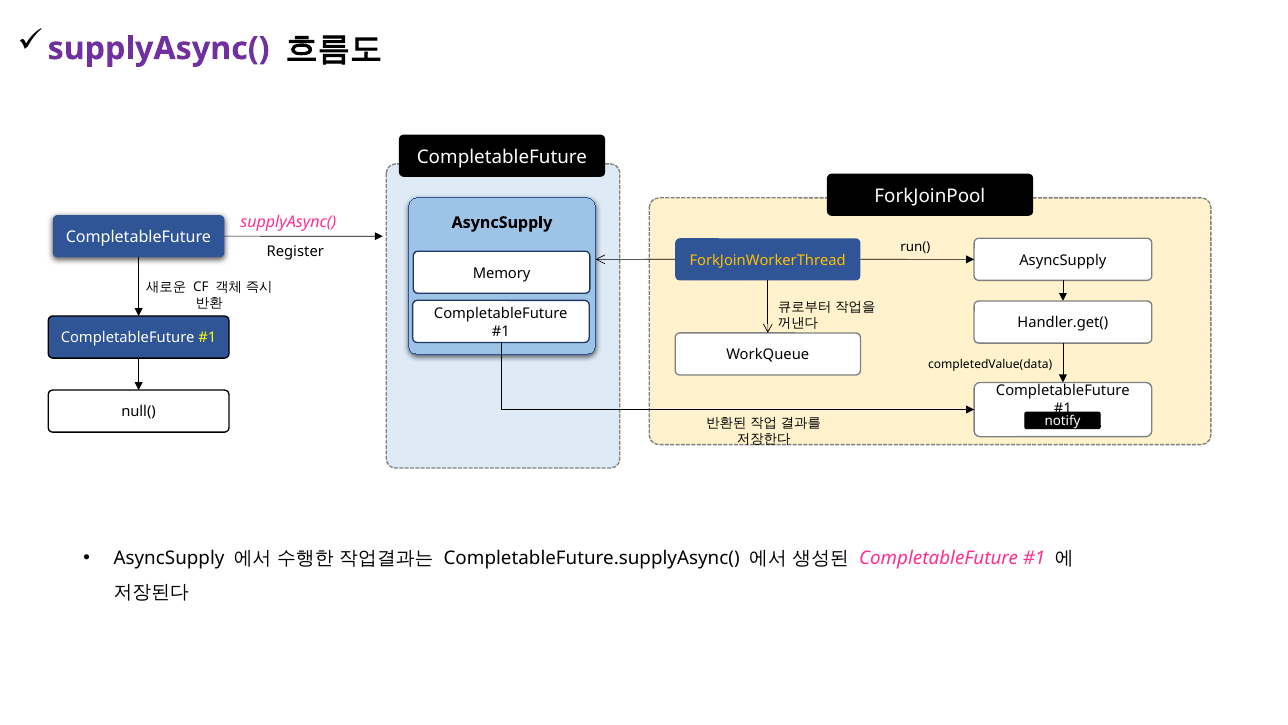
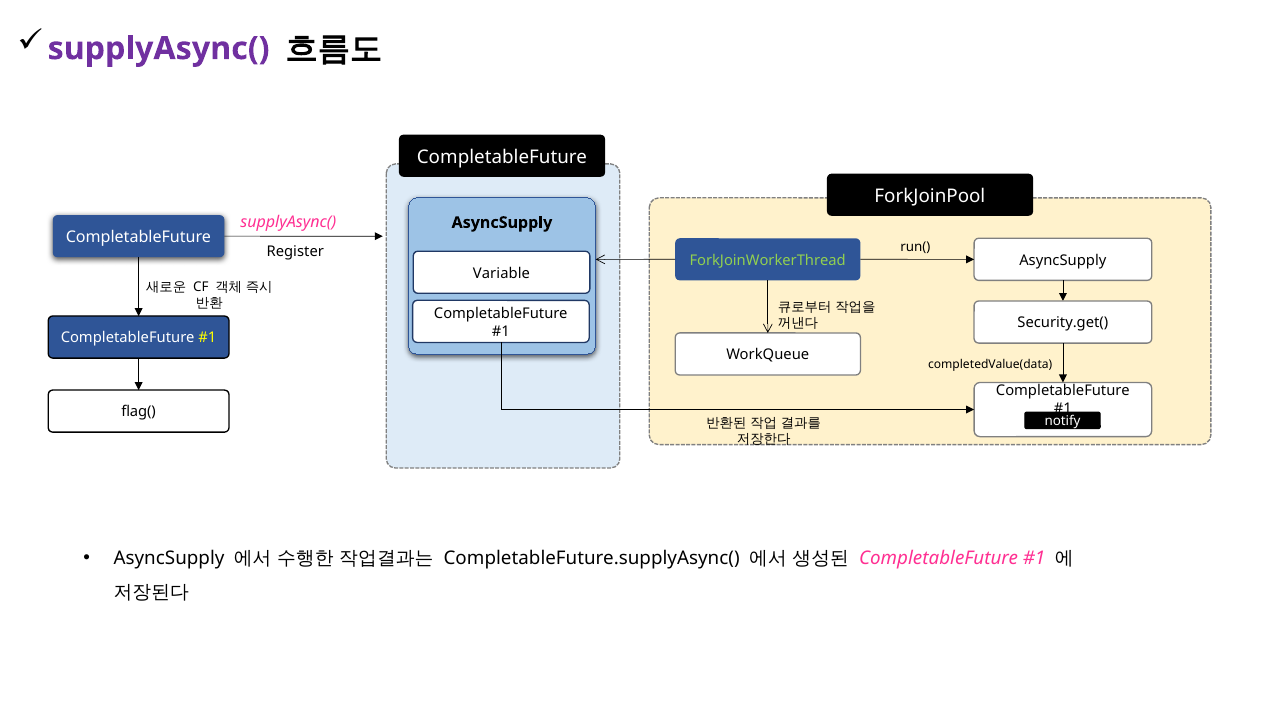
ForkJoinWorkerThread colour: yellow -> light green (768, 260)
Memory: Memory -> Variable (501, 273)
Handler.get(: Handler.get( -> Security.get( (1063, 323)
null(: null( -> flag( (139, 412)
